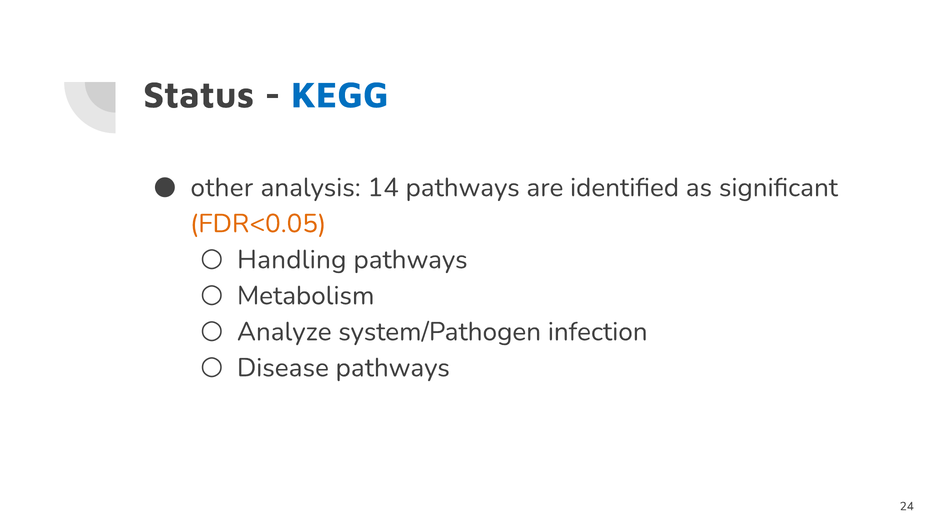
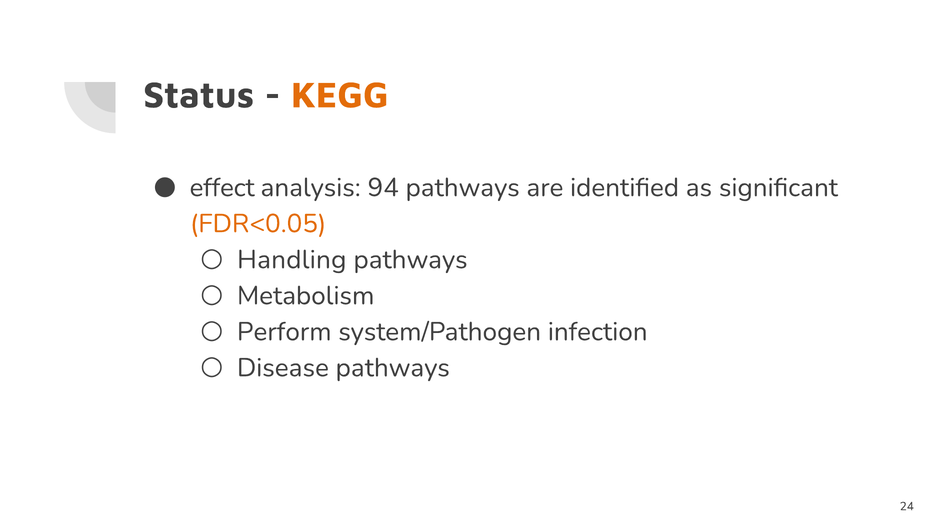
KEGG colour: blue -> orange (340, 95)
other: other -> effect (222, 187)
14: 14 -> 94 (383, 187)
Analyze: Analyze -> Perform (284, 331)
